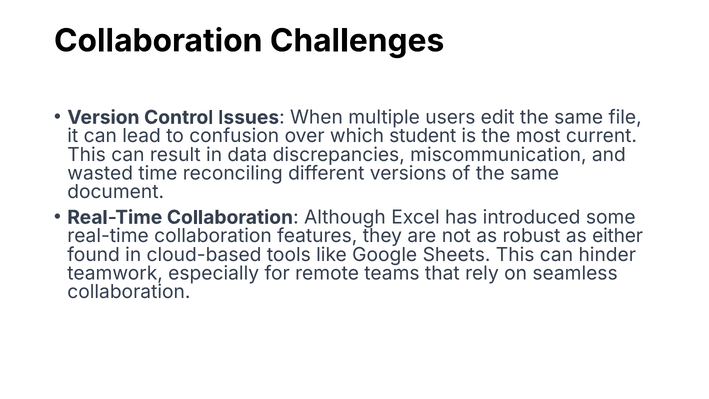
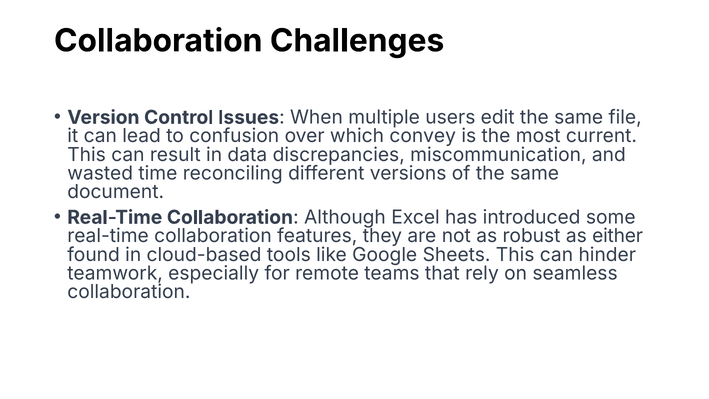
student: student -> convey (423, 136)
